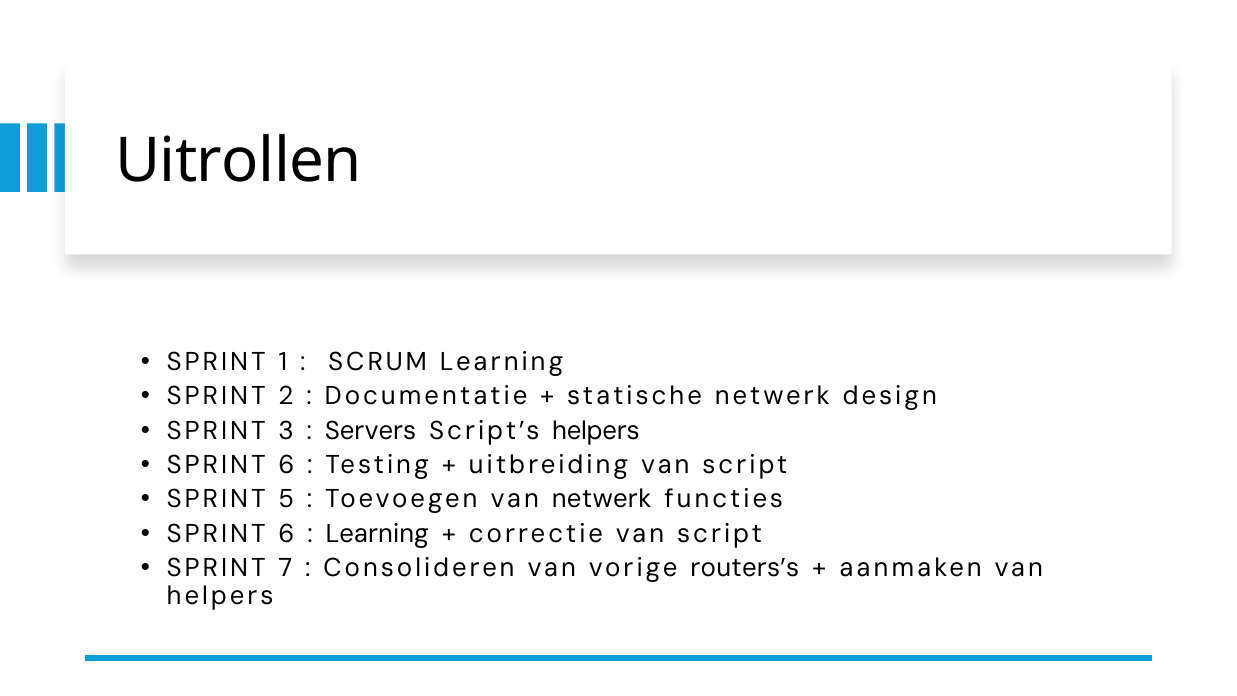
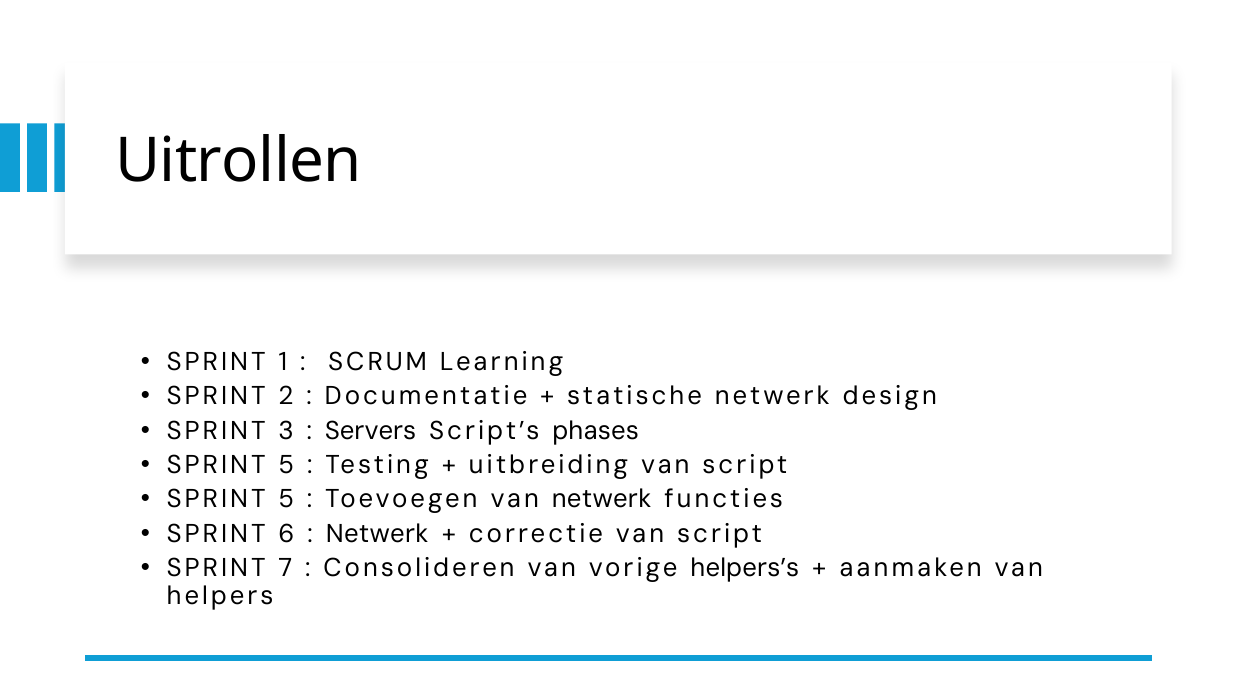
Script’s helpers: helpers -> phases (596, 431)
6: 6 -> 5 (286, 465)
Learning: Learning -> Netwerk (377, 533)
routers’s: routers’s -> helpers’s (745, 568)
